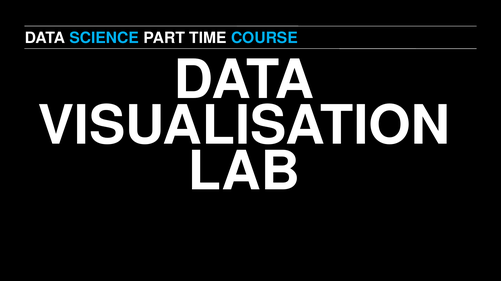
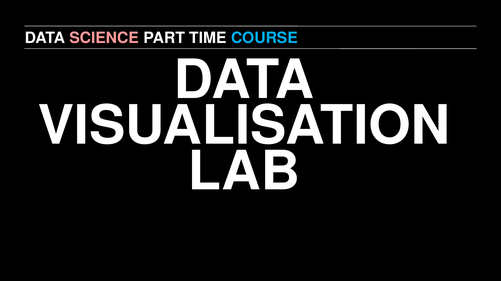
SCIENCE colour: light blue -> pink (104, 38)
